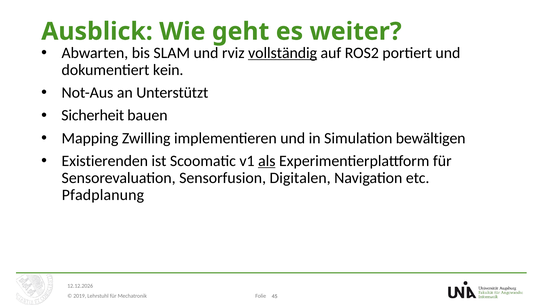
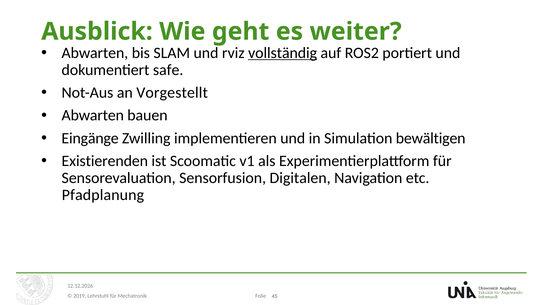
kein: kein -> safe (168, 70)
Unterstützt: Unterstützt -> Vorgestellt (172, 93)
Sicherheit: Sicherheit -> Abwarten (93, 115)
Mapping: Mapping -> Eingänge (90, 138)
als underline: present -> none (267, 161)
